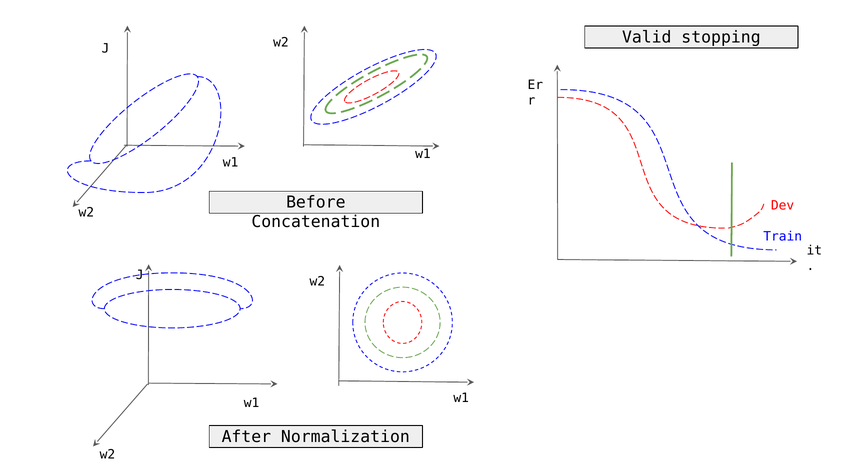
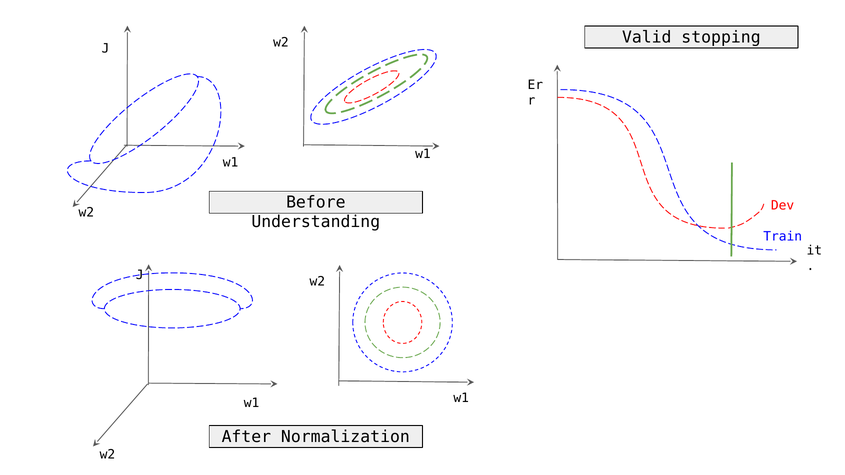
Concatenation: Concatenation -> Understanding (316, 222)
